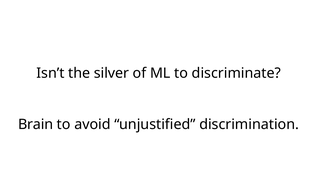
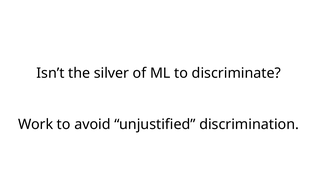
Brain: Brain -> Work (36, 124)
